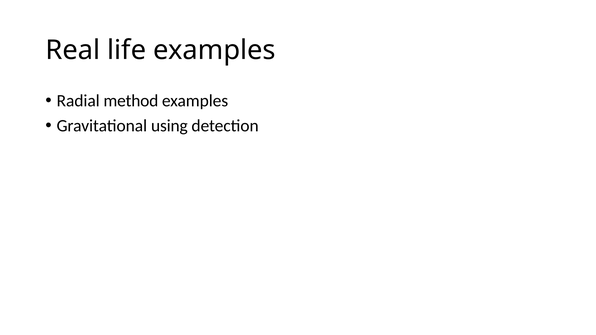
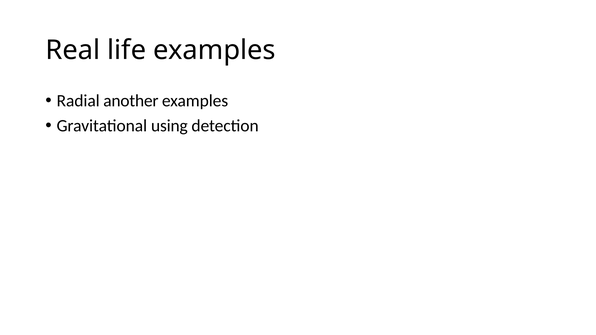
method: method -> another (131, 101)
